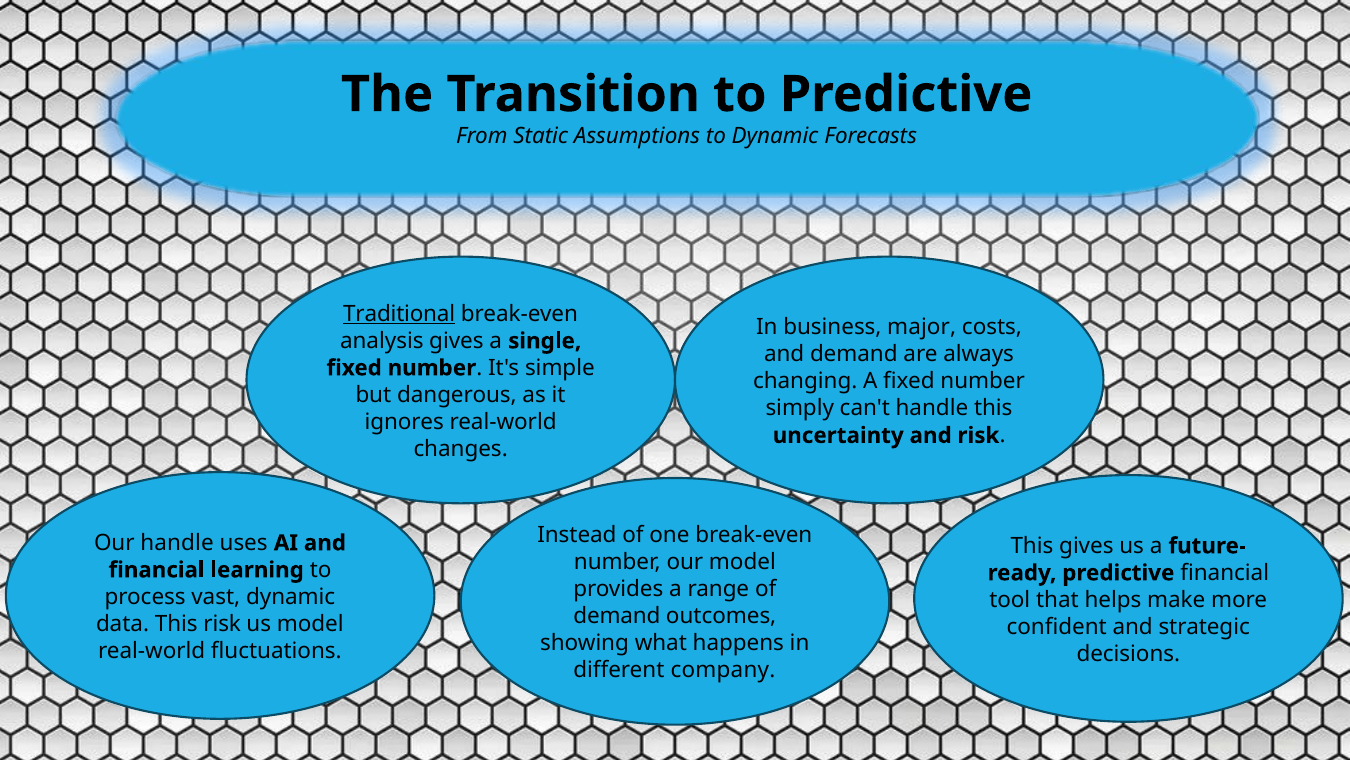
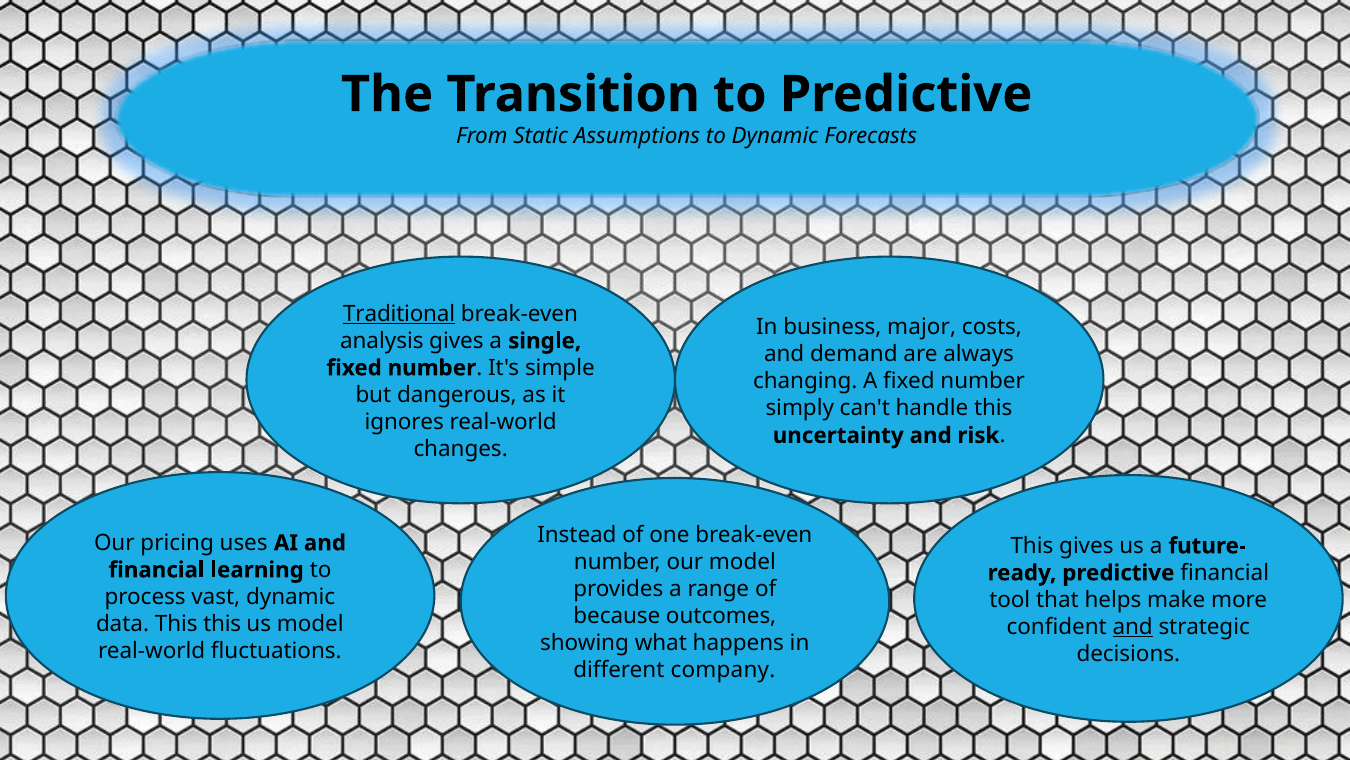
Our handle: handle -> pricing (177, 543)
demand: demand -> because (617, 616)
This risk: risk -> this (222, 624)
and underline: none -> present (1133, 626)
